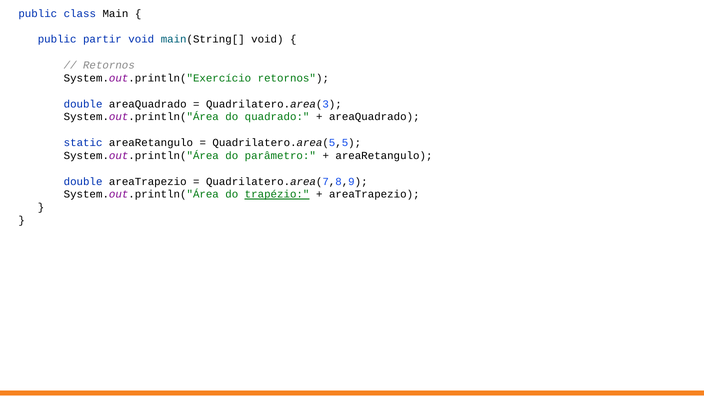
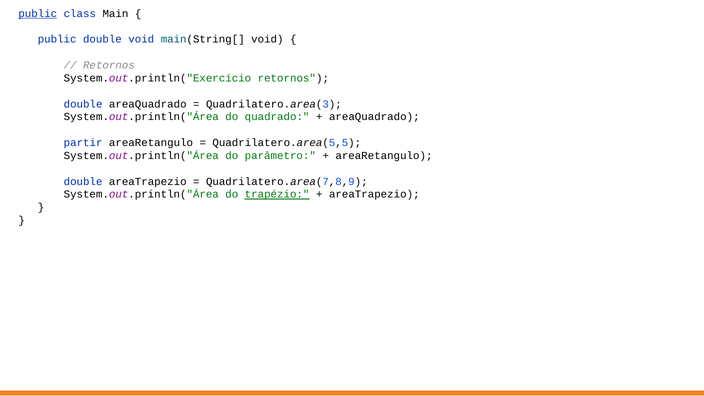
public underline: none -> present (38, 14)
public partir: partir -> double (102, 39)
static: static -> partir (83, 143)
